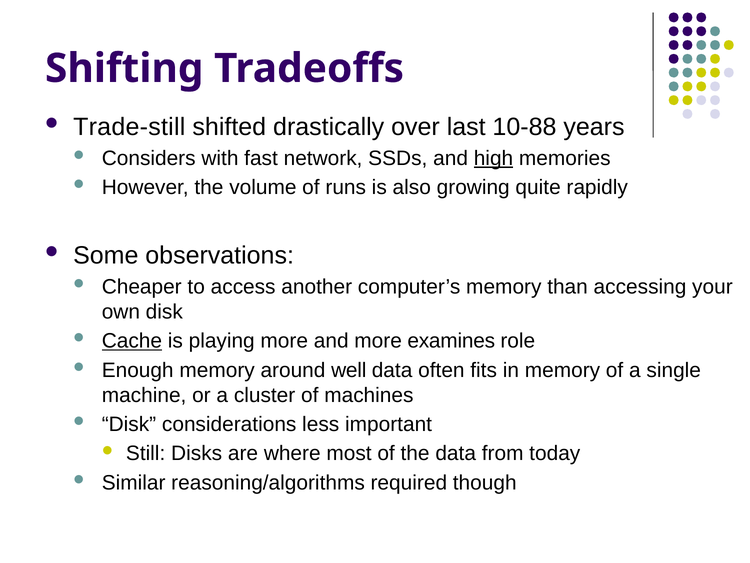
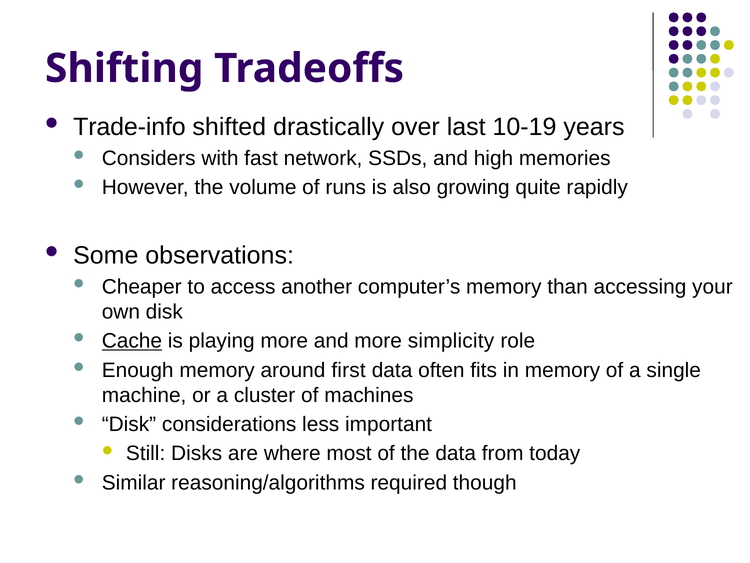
Trade-still: Trade-still -> Trade-info (129, 127)
10-88: 10-88 -> 10-19 (525, 127)
high underline: present -> none (493, 158)
examines: examines -> simplicity (451, 341)
well: well -> first (349, 370)
